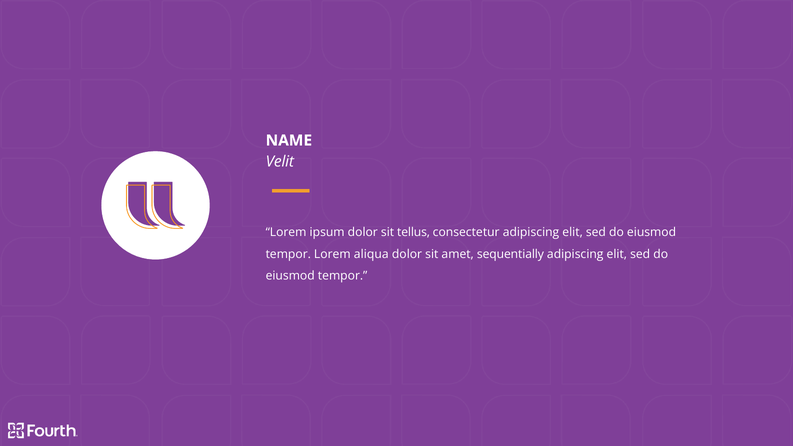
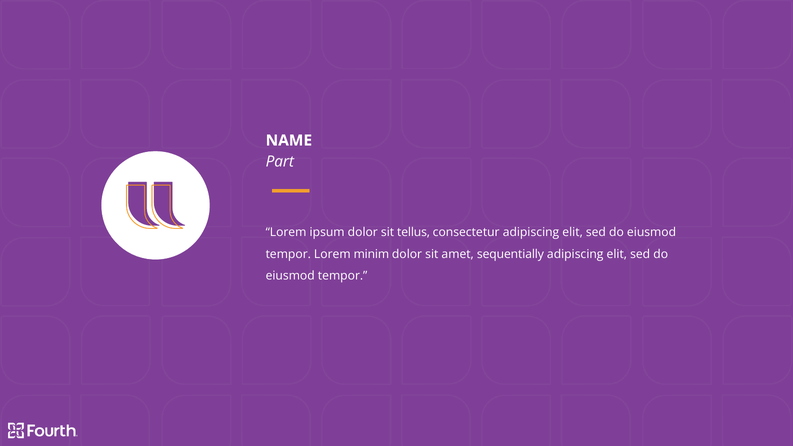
Velit: Velit -> Part (280, 162)
aliqua: aliqua -> minim (371, 254)
